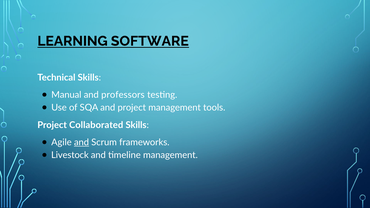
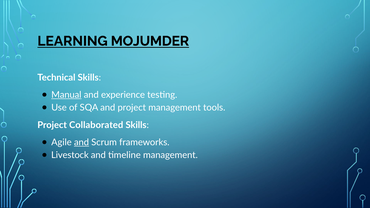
SOFTWARE: SOFTWARE -> MOJUMDER (150, 41)
Manual underline: none -> present (66, 95)
professors: professors -> experience (123, 95)
